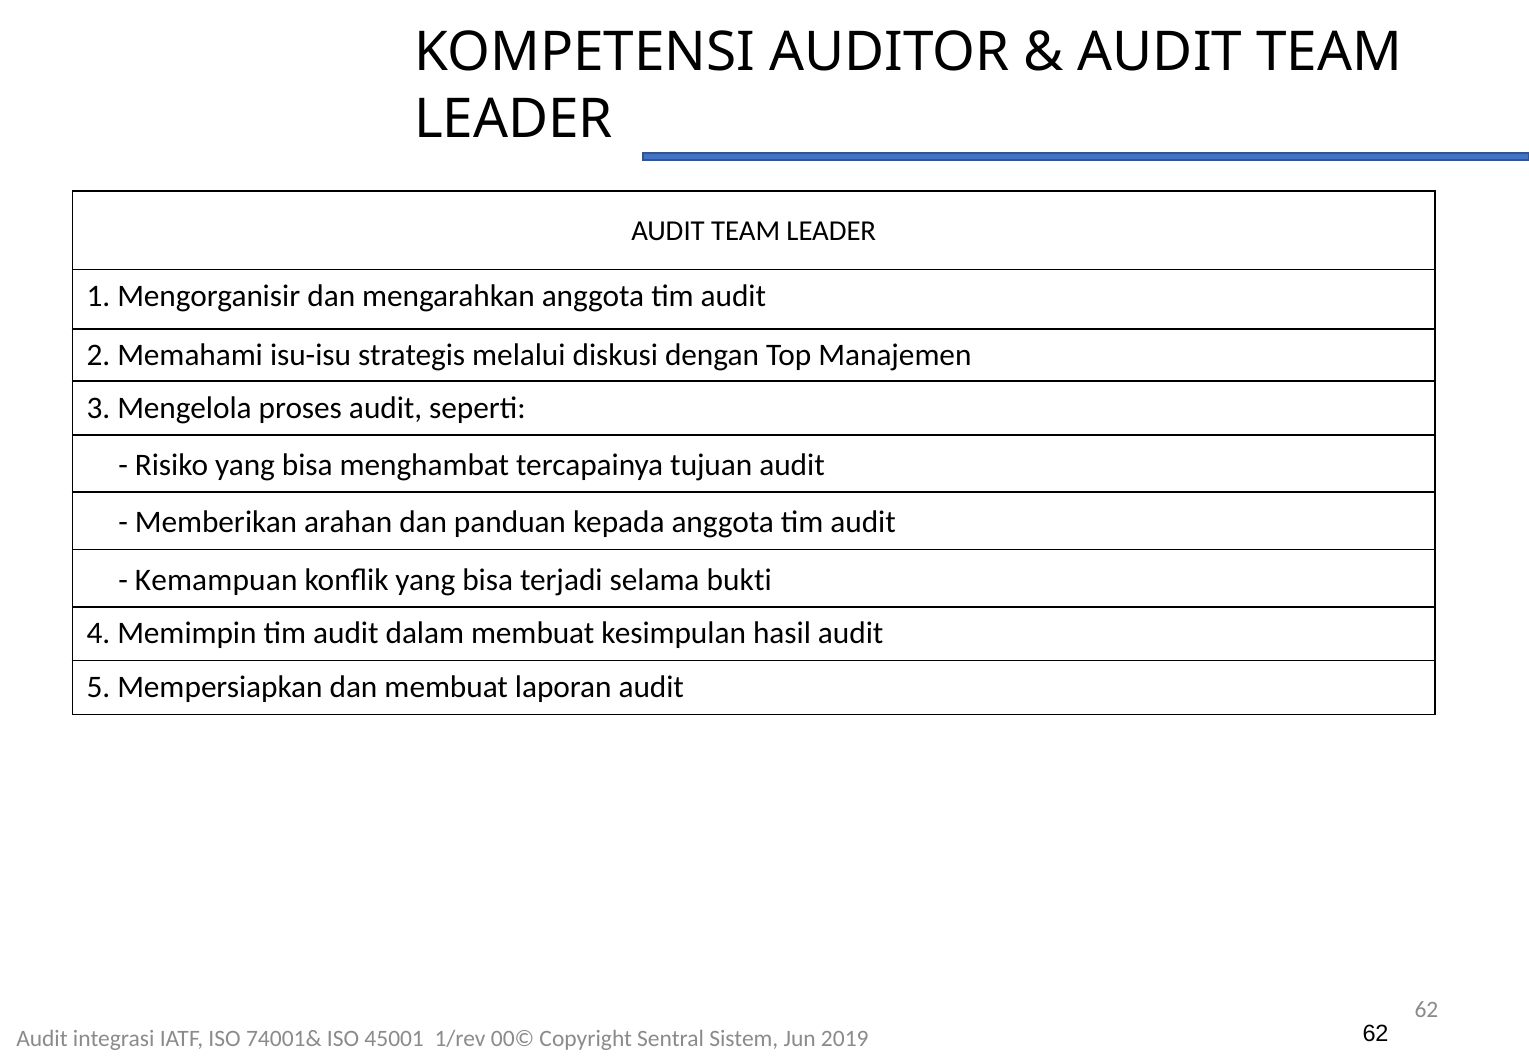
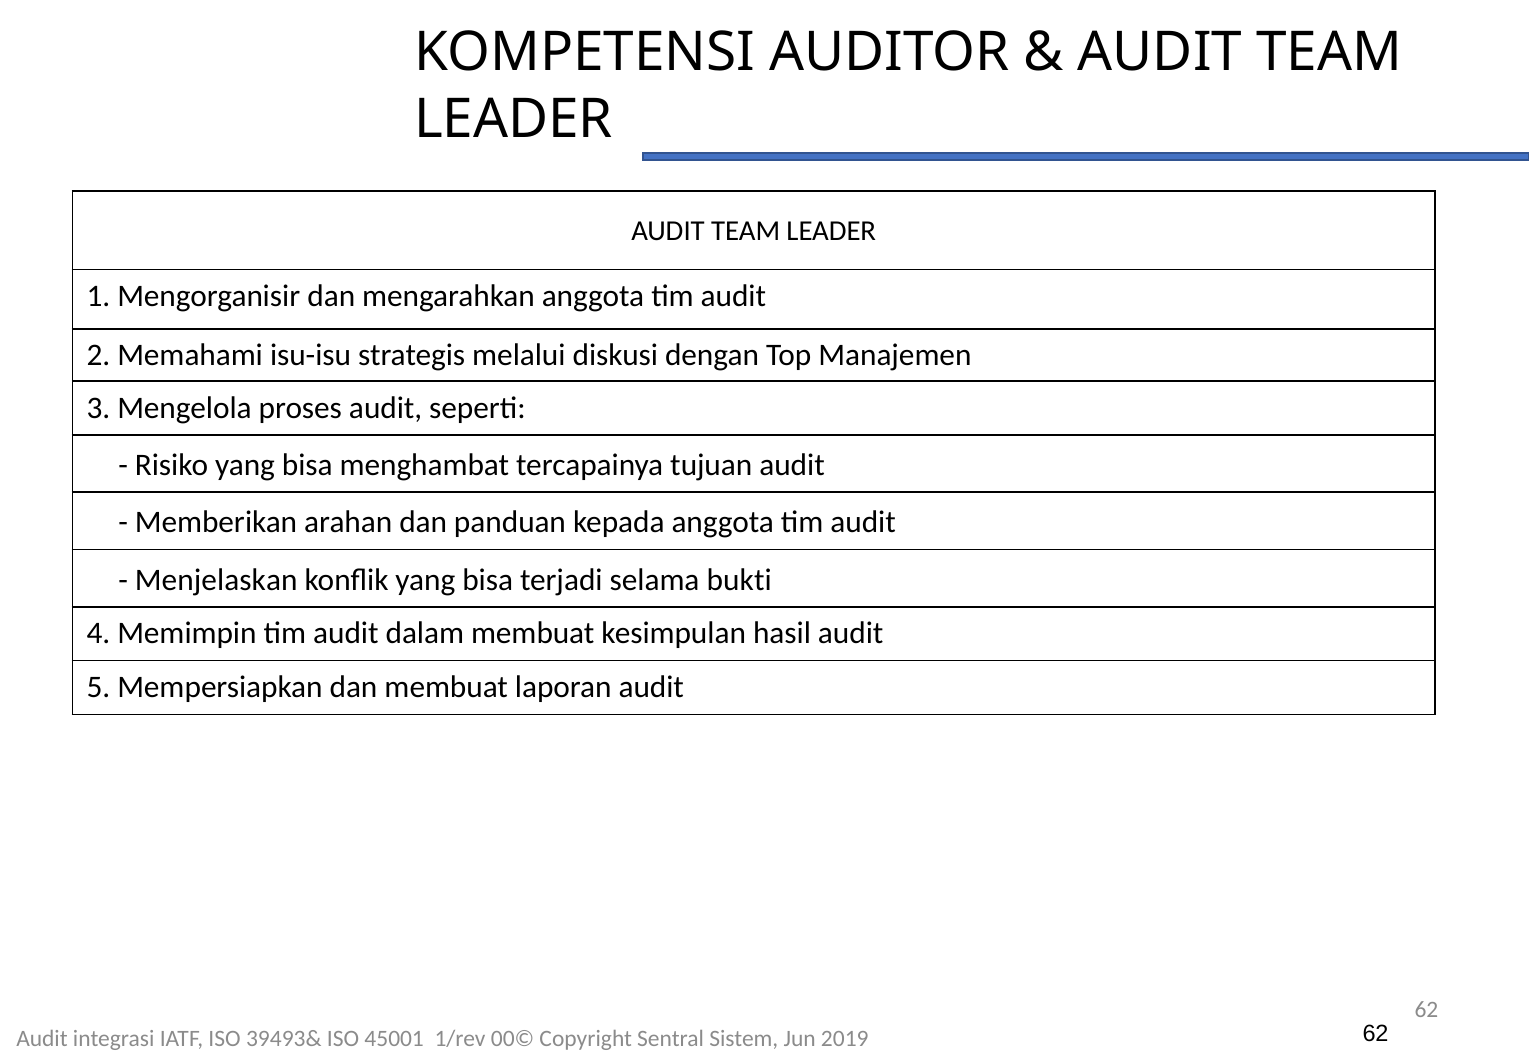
Kemampuan: Kemampuan -> Menjelaskan (216, 580)
74001&: 74001& -> 39493& (284, 1039)
